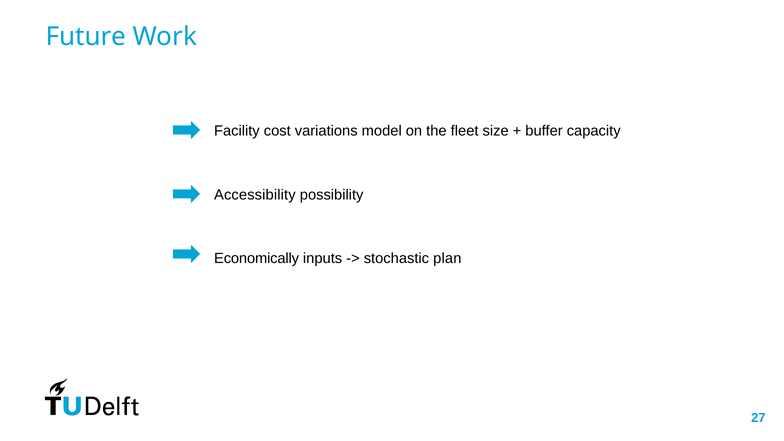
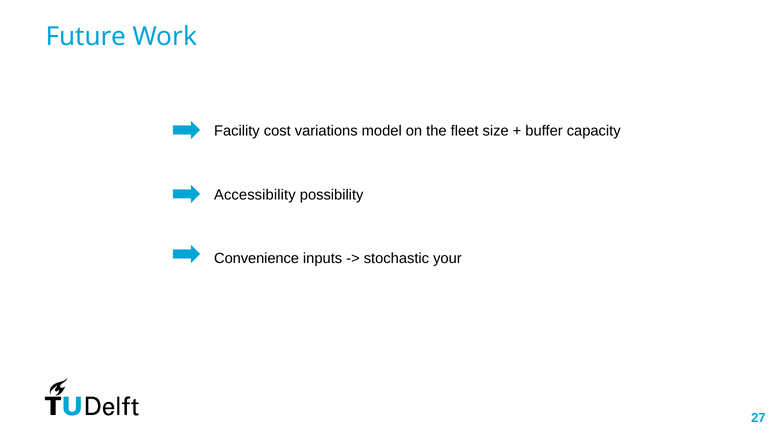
Economically: Economically -> Convenience (257, 259)
plan: plan -> your (447, 259)
